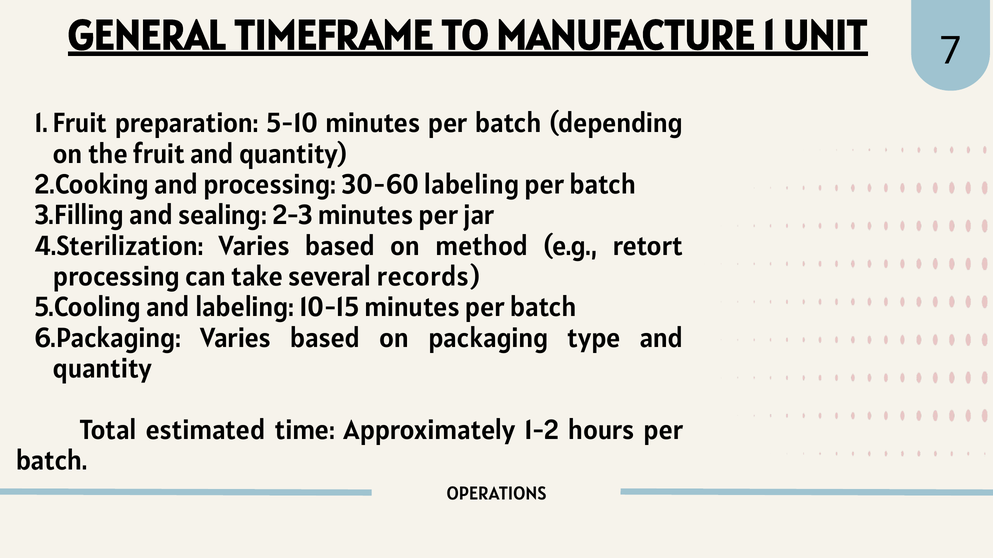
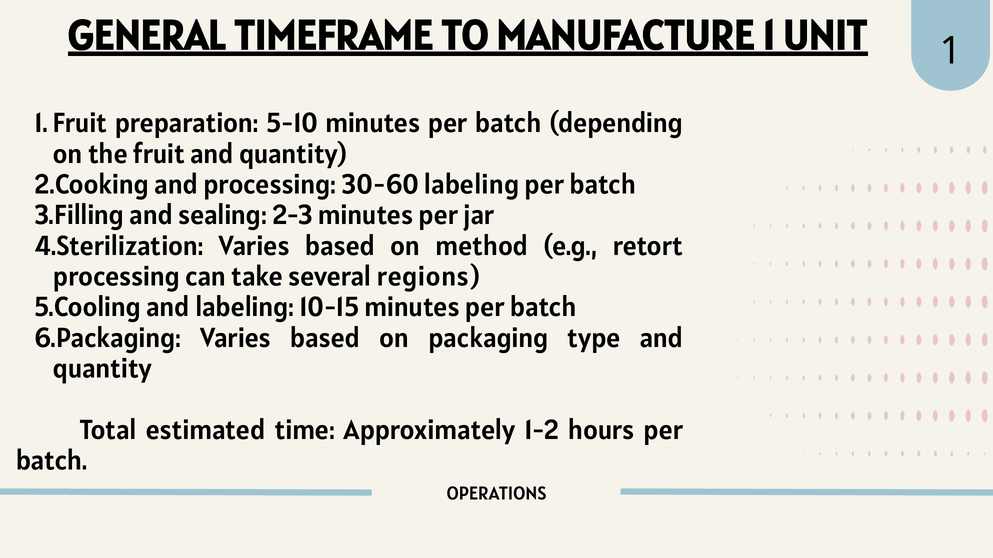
7: 7 -> 1 (951, 51)
records: records -> regions (428, 277)
